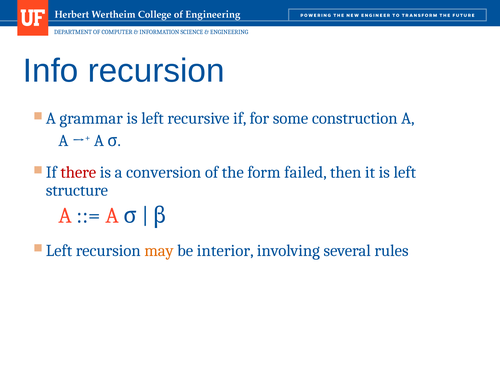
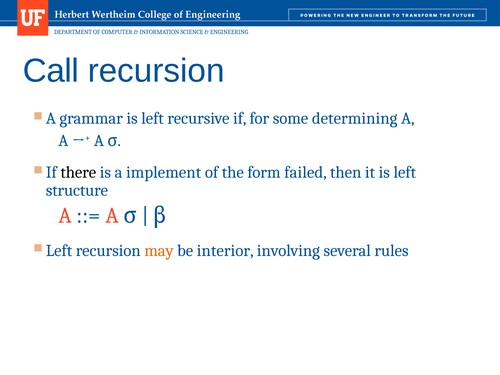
Info: Info -> Call (51, 71)
construction: construction -> determining (355, 118)
there colour: red -> black (78, 172)
conversion: conversion -> implement (164, 172)
